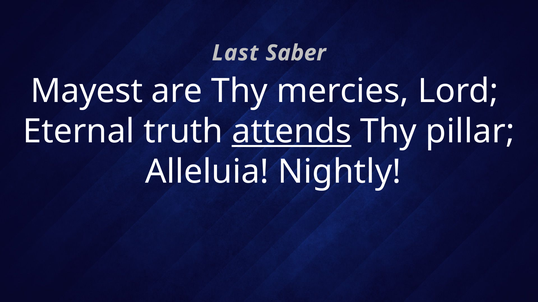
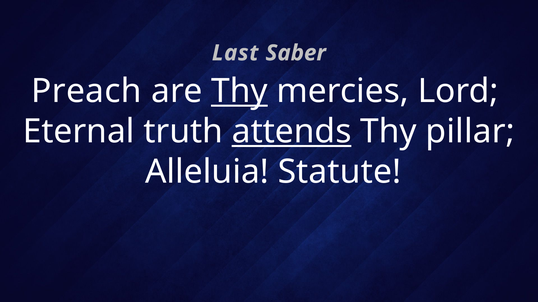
Mayest: Mayest -> Preach (86, 91)
Thy underline: none -> present (239, 91)
Nightly: Nightly -> Statute (340, 172)
